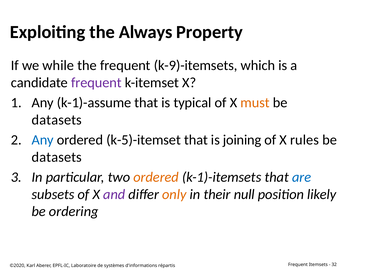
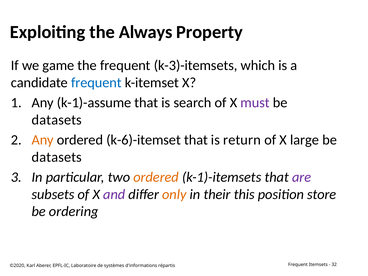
while: while -> game (58, 65)
k-9)-itemsets: k-9)-itemsets -> k-3)-itemsets (196, 65)
frequent colour: purple -> blue (96, 83)
typical: typical -> search (193, 103)
must colour: orange -> purple (255, 103)
Any colour: blue -> orange (43, 140)
k-5)-itemset: k-5)-itemset -> k-6)-itemset (144, 140)
joining: joining -> return (242, 140)
rules: rules -> large (305, 140)
are colour: blue -> purple (302, 177)
null: null -> this (244, 194)
likely: likely -> store (322, 194)
